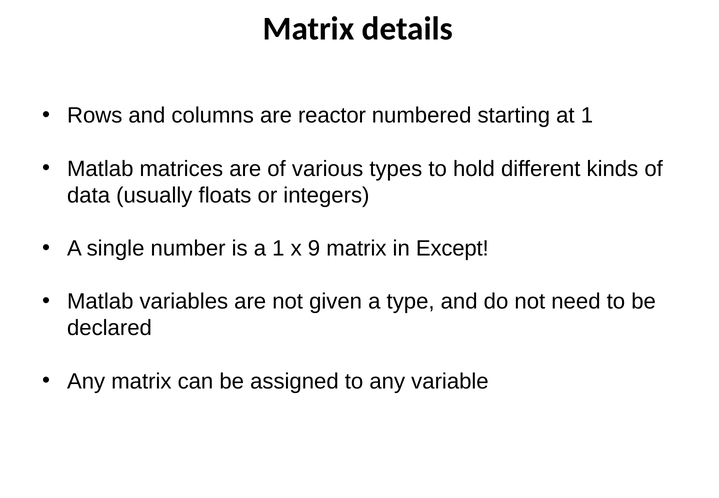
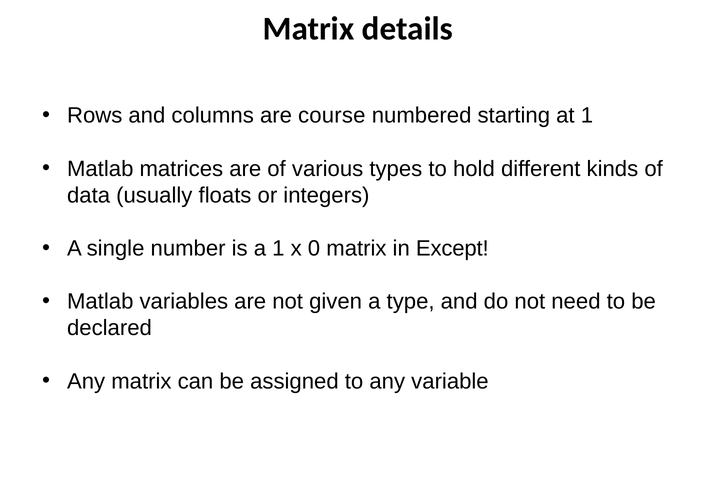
reactor: reactor -> course (332, 116)
9: 9 -> 0 (314, 248)
